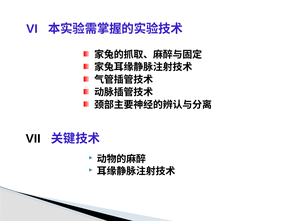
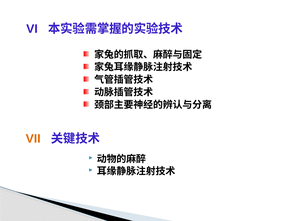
VII colour: black -> orange (33, 138)
